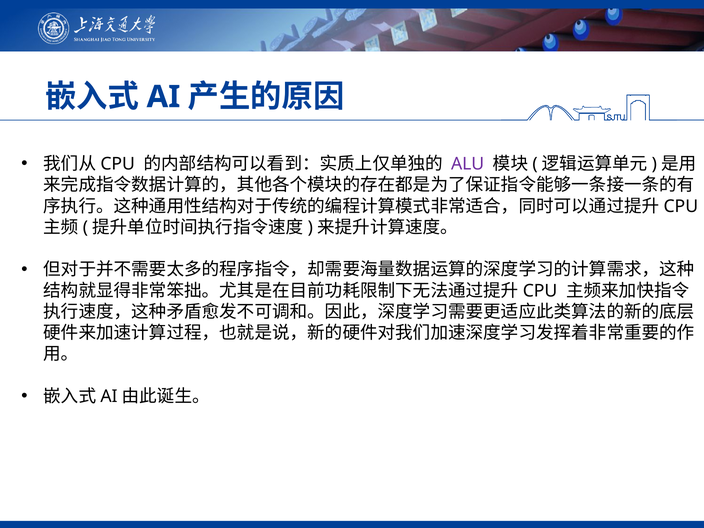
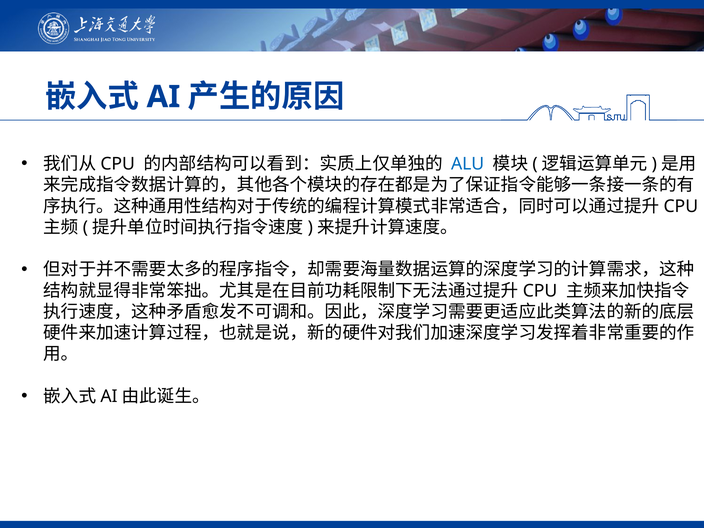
ALU colour: purple -> blue (468, 164)
